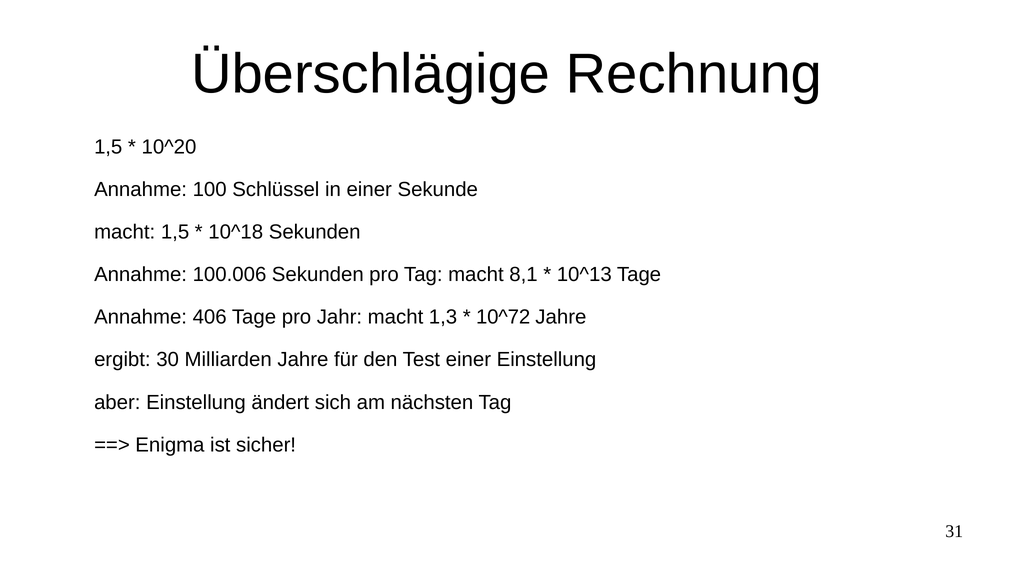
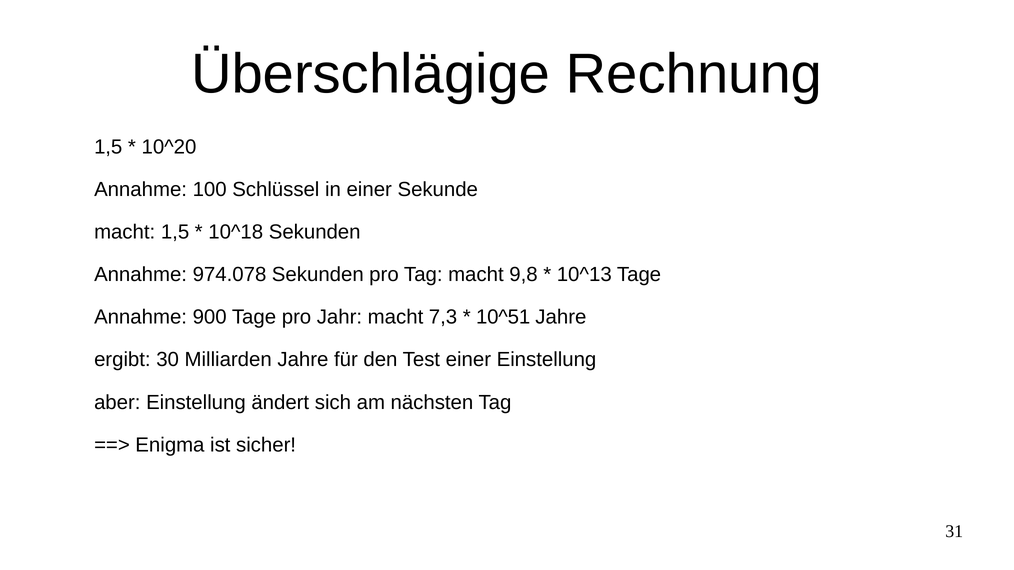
100.006: 100.006 -> 974.078 (230, 275)
8,1: 8,1 -> 9,8 (523, 275)
406: 406 -> 900 (210, 317)
1,3: 1,3 -> 7,3 (443, 317)
10^72: 10^72 -> 10^51 (503, 317)
